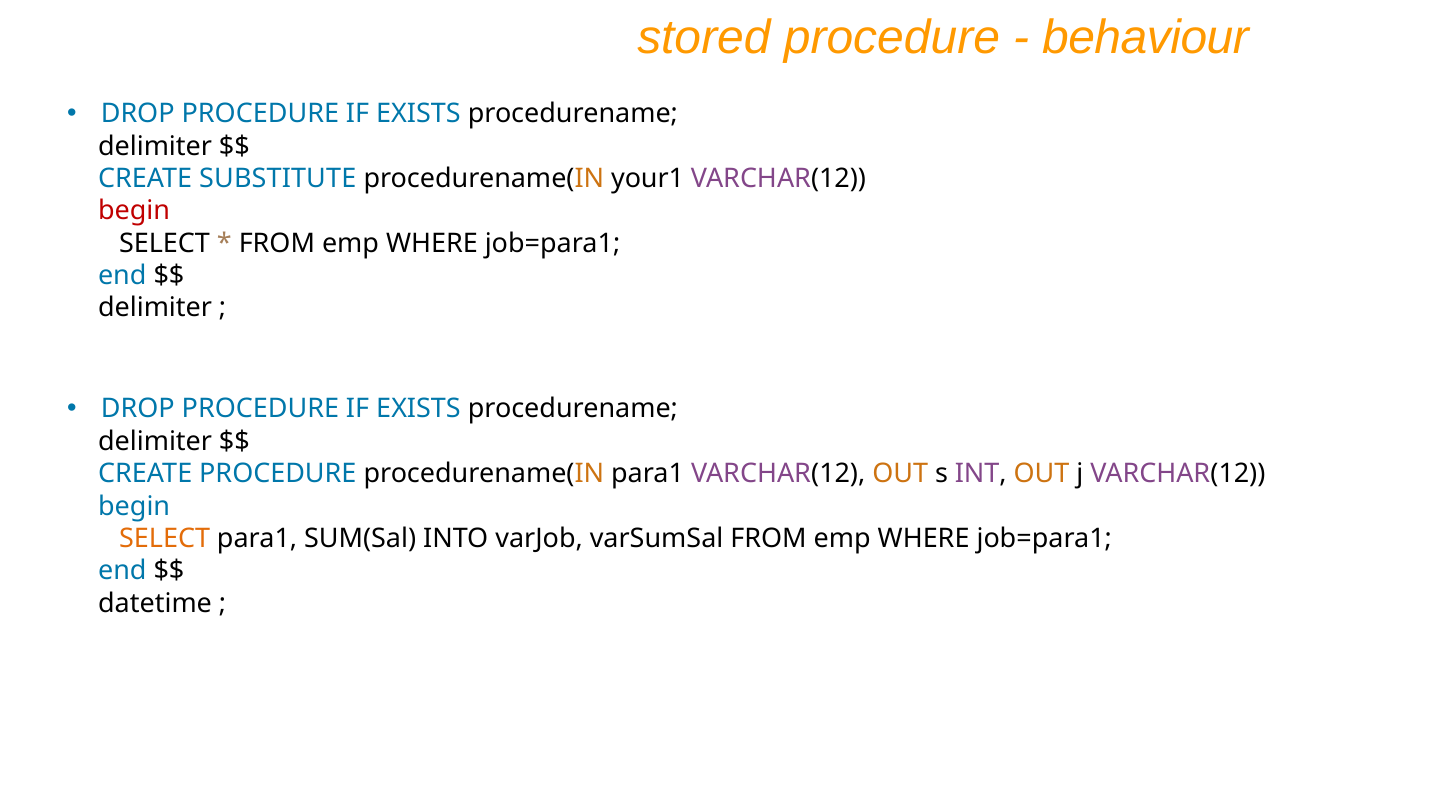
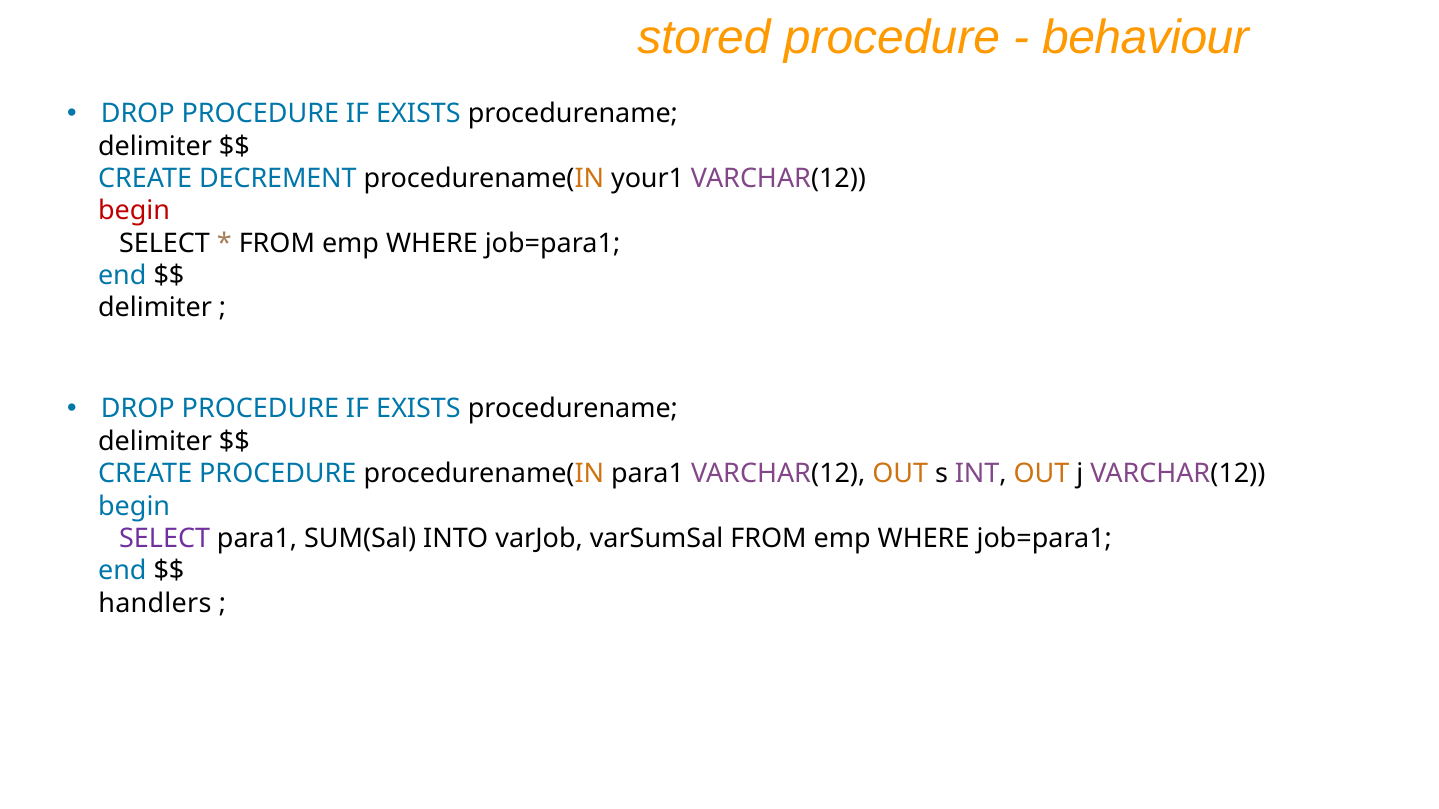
SUBSTITUTE: SUBSTITUTE -> DECREMENT (278, 179)
SELECT colour: orange -> purple (165, 539)
datetime: datetime -> handlers (155, 604)
